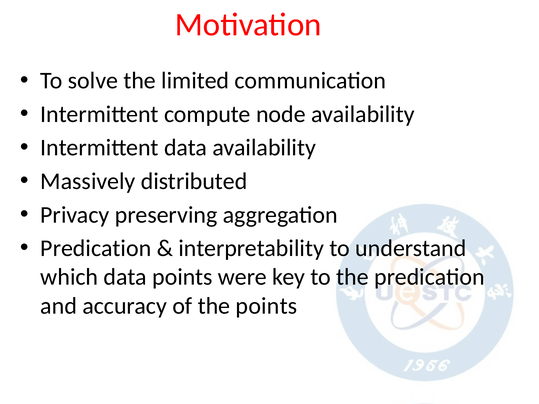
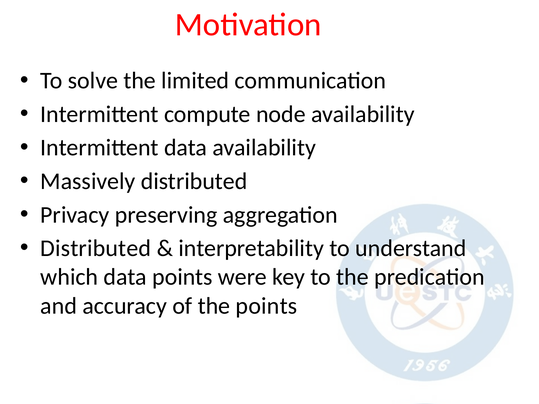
Predication: Predication -> Distributed (96, 249)
